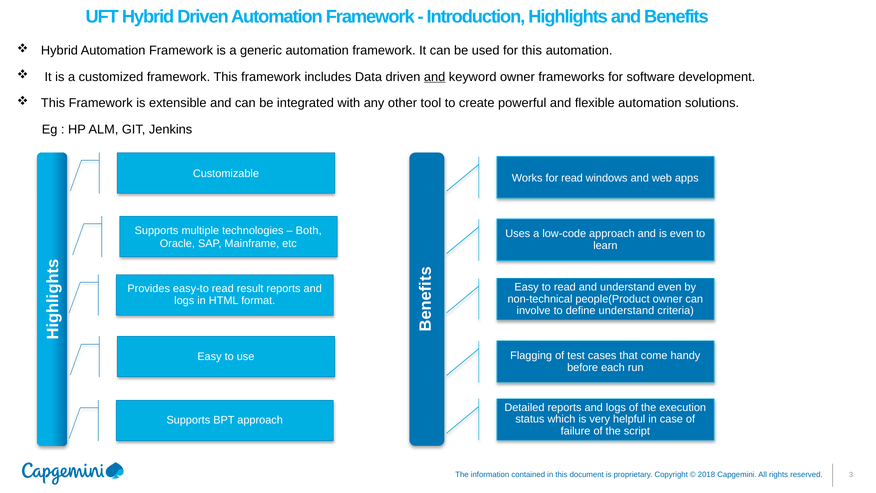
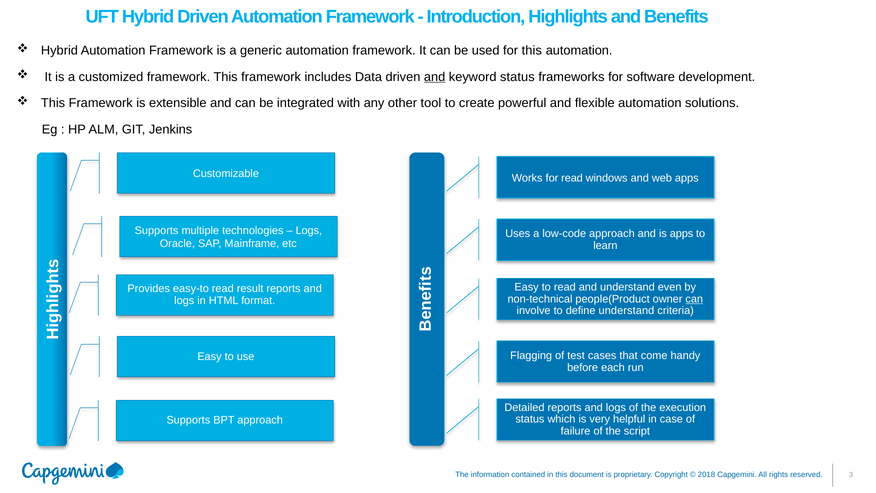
keyword owner: owner -> status (517, 77)
Both: Both -> Logs (309, 230)
is even: even -> apps (682, 234)
can underline: none -> present (694, 299)
